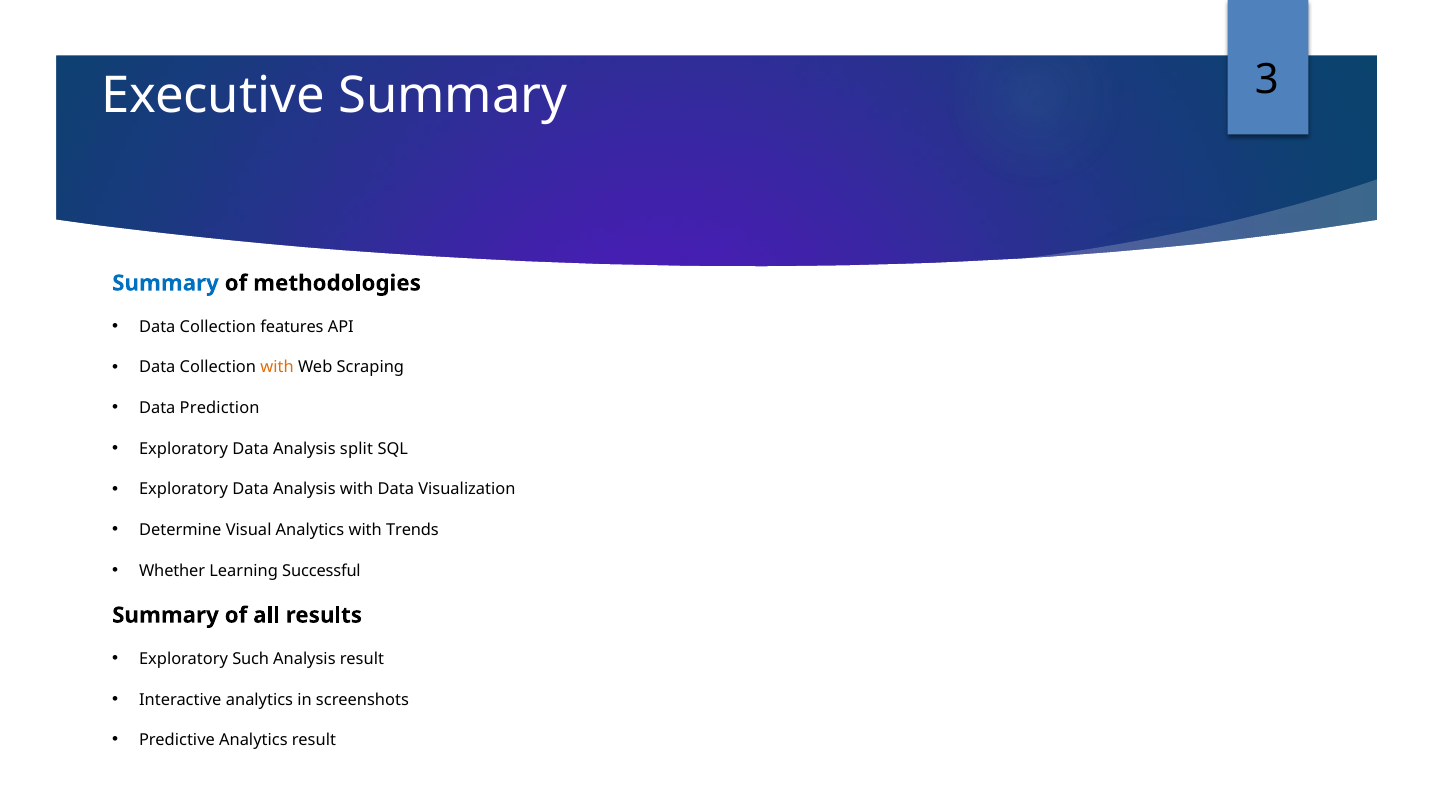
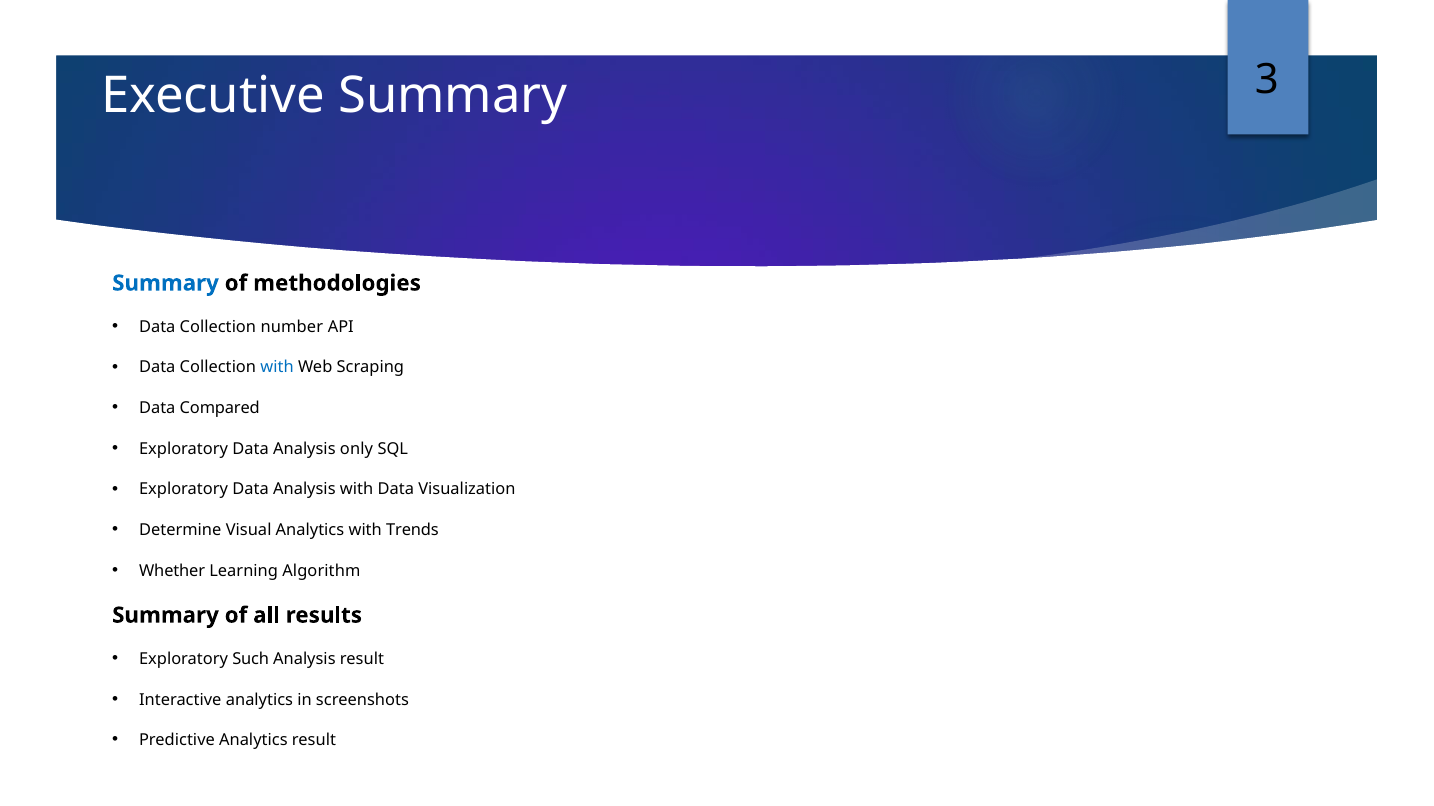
features: features -> number (292, 327)
with colour: orange -> blue (277, 368)
Prediction: Prediction -> Compared (220, 408)
split: split -> only (357, 449)
Successful: Successful -> Algorithm (321, 571)
